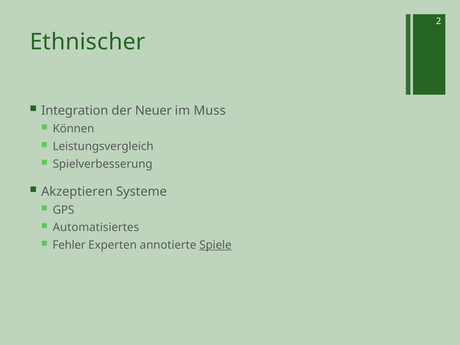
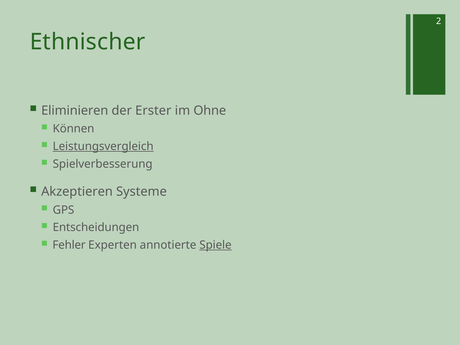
Integration: Integration -> Eliminieren (75, 111)
Neuer: Neuer -> Erster (153, 111)
Muss: Muss -> Ohne (210, 111)
Leistungsvergleich underline: none -> present (103, 146)
Automatisiertes: Automatisiertes -> Entscheidungen (96, 228)
